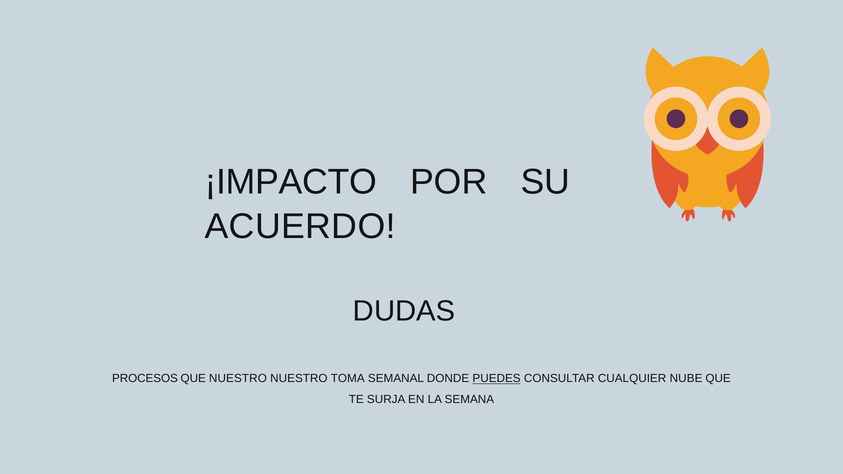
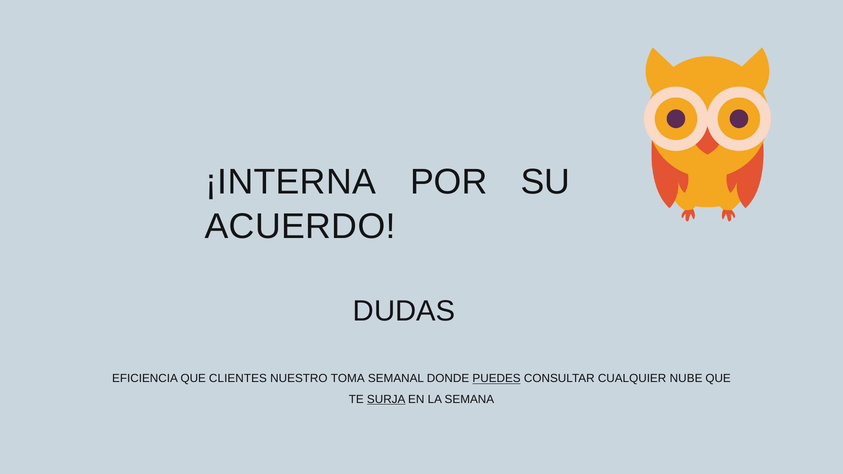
¡IMPACTO: ¡IMPACTO -> ¡INTERNA (291, 182)
PROCESOS: PROCESOS -> EFICIENCIA (145, 379)
QUE NUESTRO: NUESTRO -> CLIENTES (238, 379)
SURJA underline: none -> present (386, 400)
